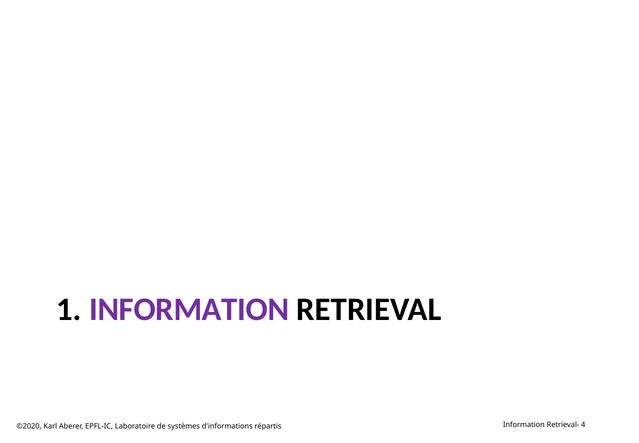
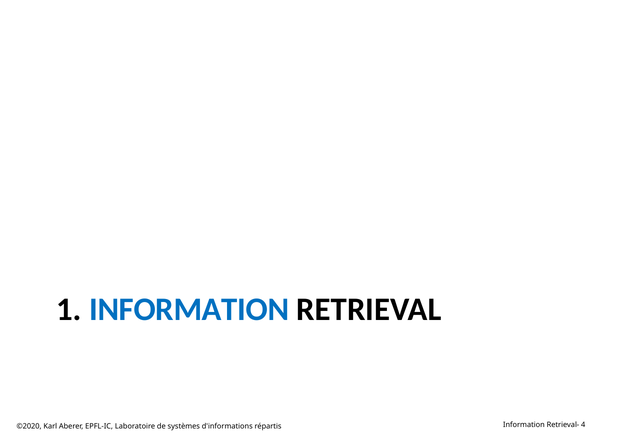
INFORMATION colour: purple -> blue (189, 309)
